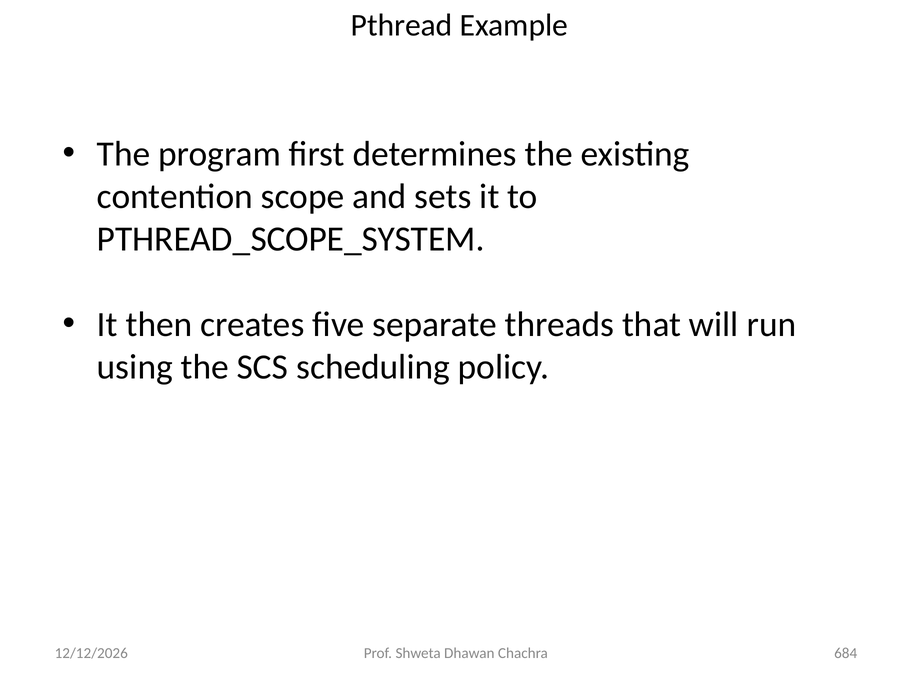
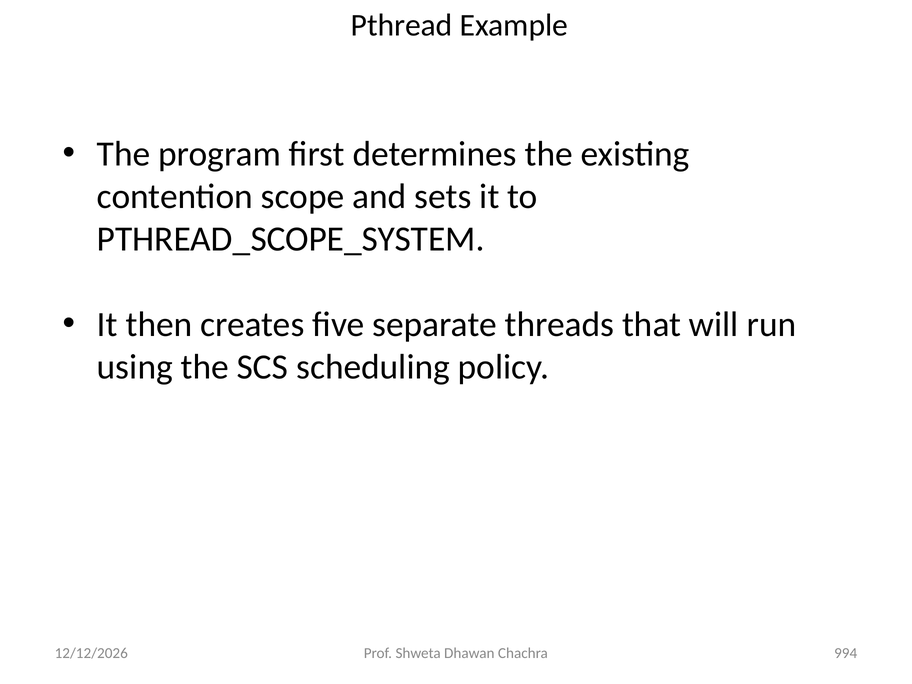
684: 684 -> 994 (846, 653)
